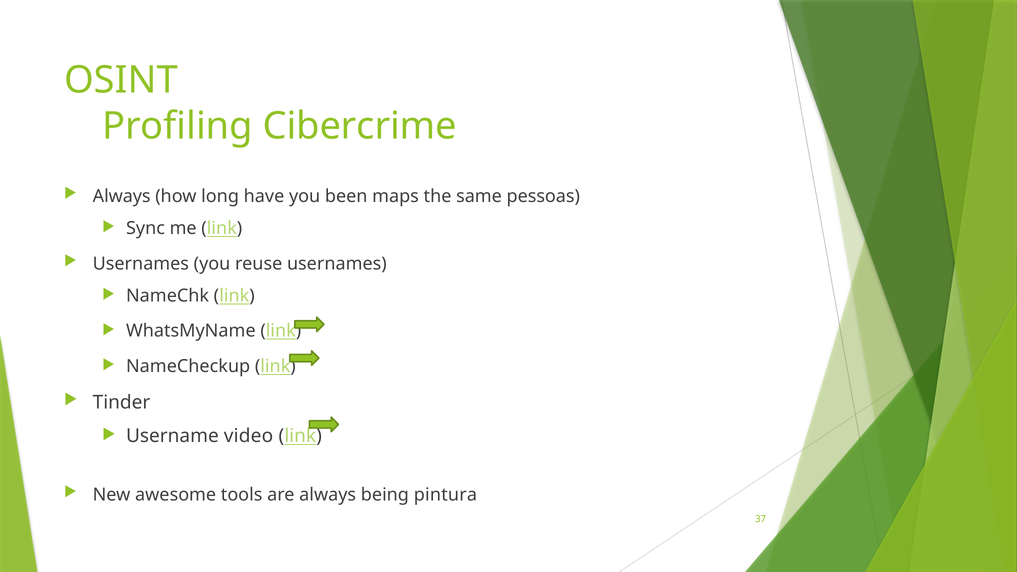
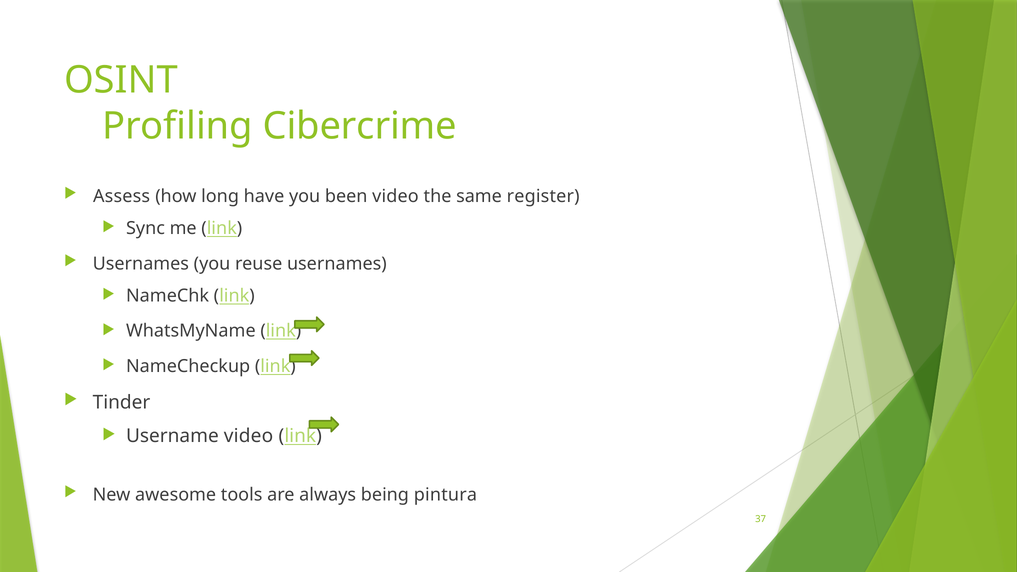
Always: Always -> Assess (122, 196)
been maps: maps -> video (395, 196)
pessoas: pessoas -> register (543, 196)
